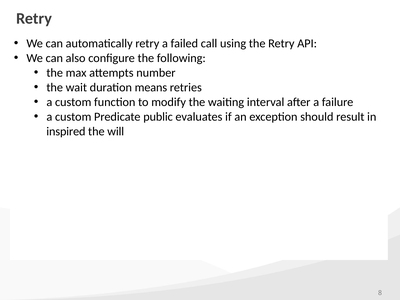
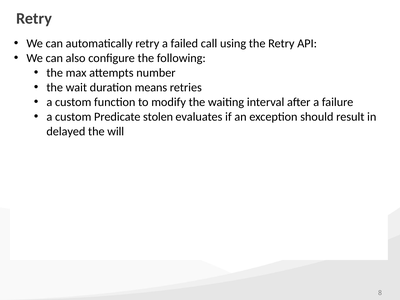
public: public -> stolen (158, 117)
inspired: inspired -> delayed (66, 131)
